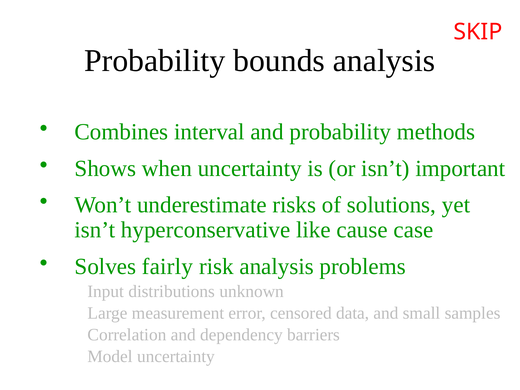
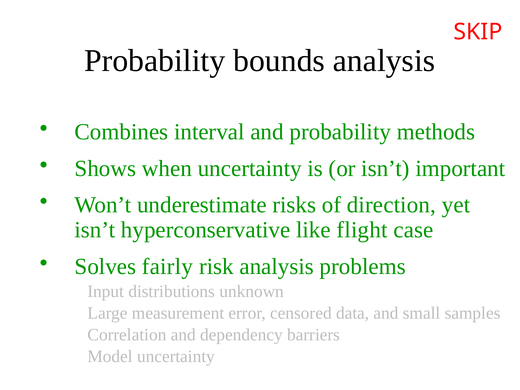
solutions: solutions -> direction (391, 205)
cause: cause -> flight (362, 230)
